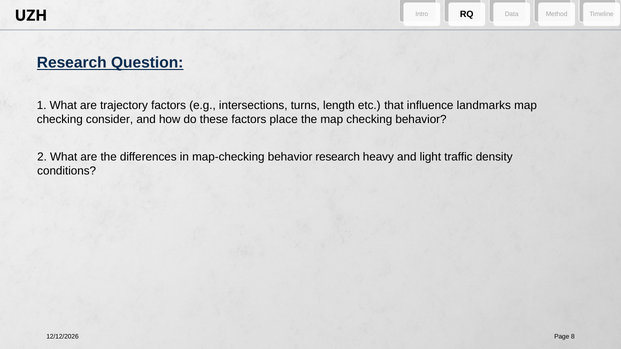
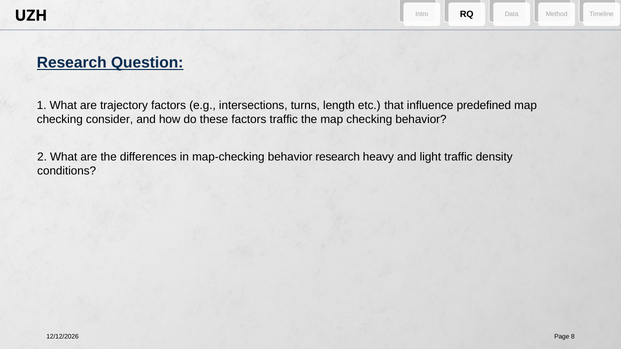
landmarks: landmarks -> predefined (484, 105)
factors place: place -> traffic (284, 119)
